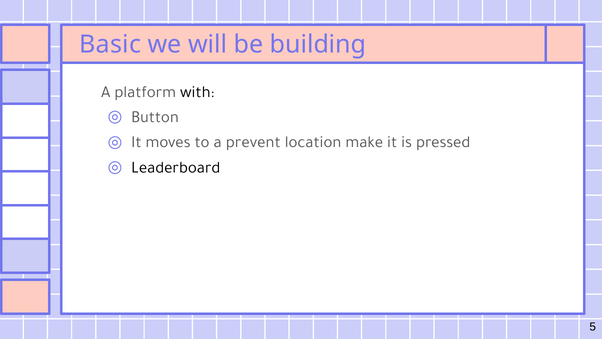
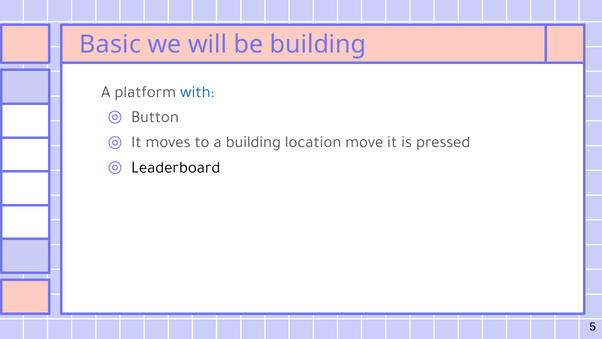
with colour: black -> blue (197, 92)
a prevent: prevent -> building (253, 142)
make: make -> move (364, 142)
